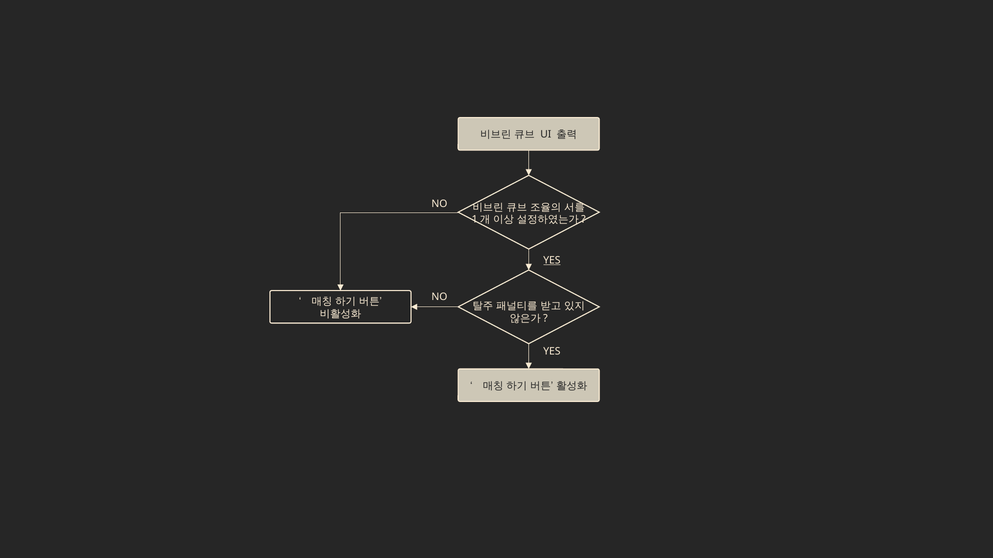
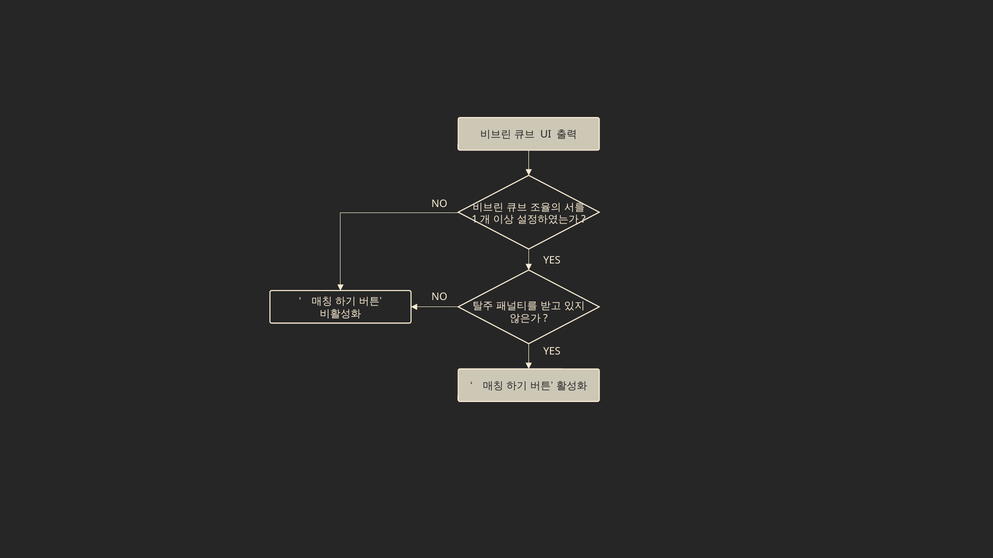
YES underline: present -> none (552, 260)
